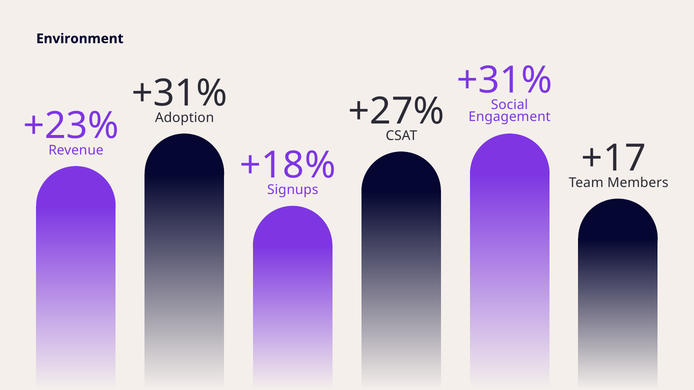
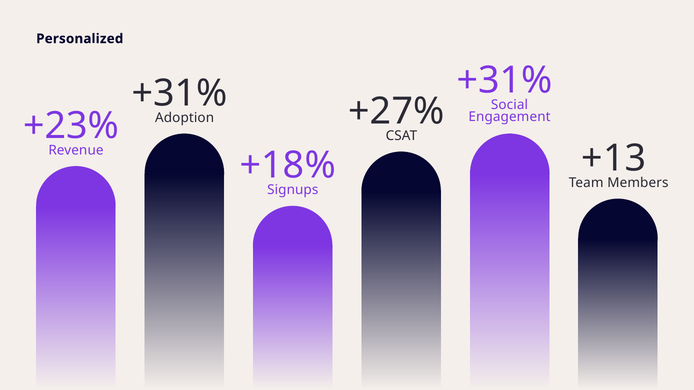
Environment: Environment -> Personalized (80, 39)
+17: +17 -> +13 (614, 158)
